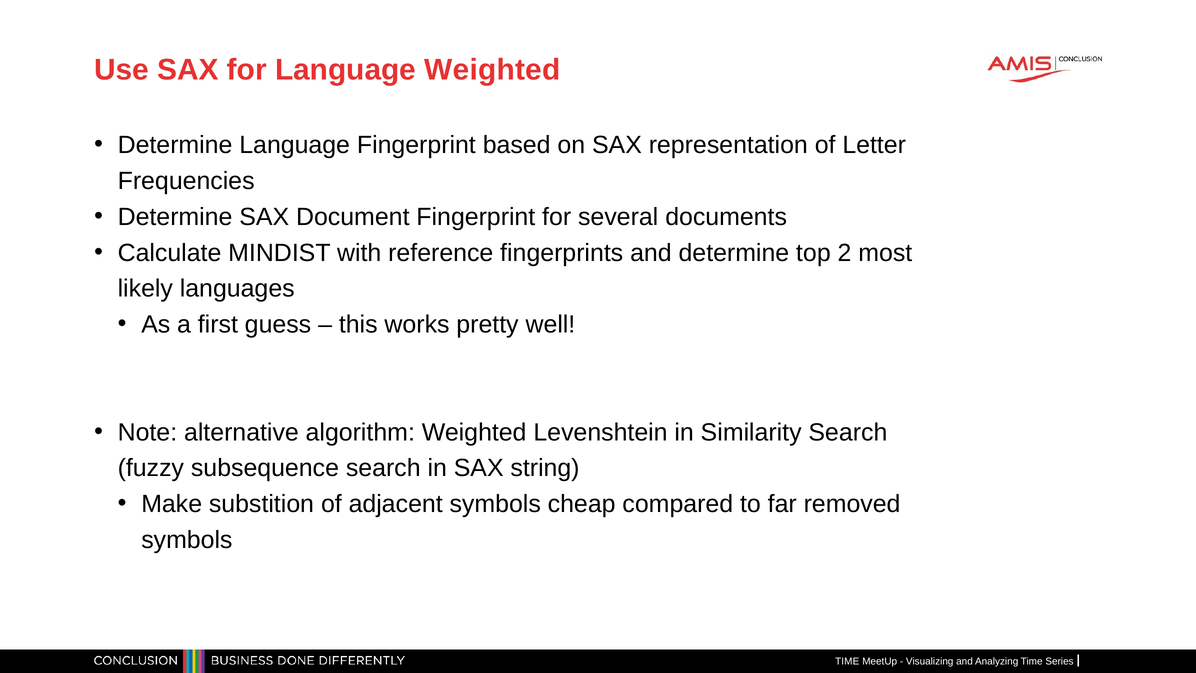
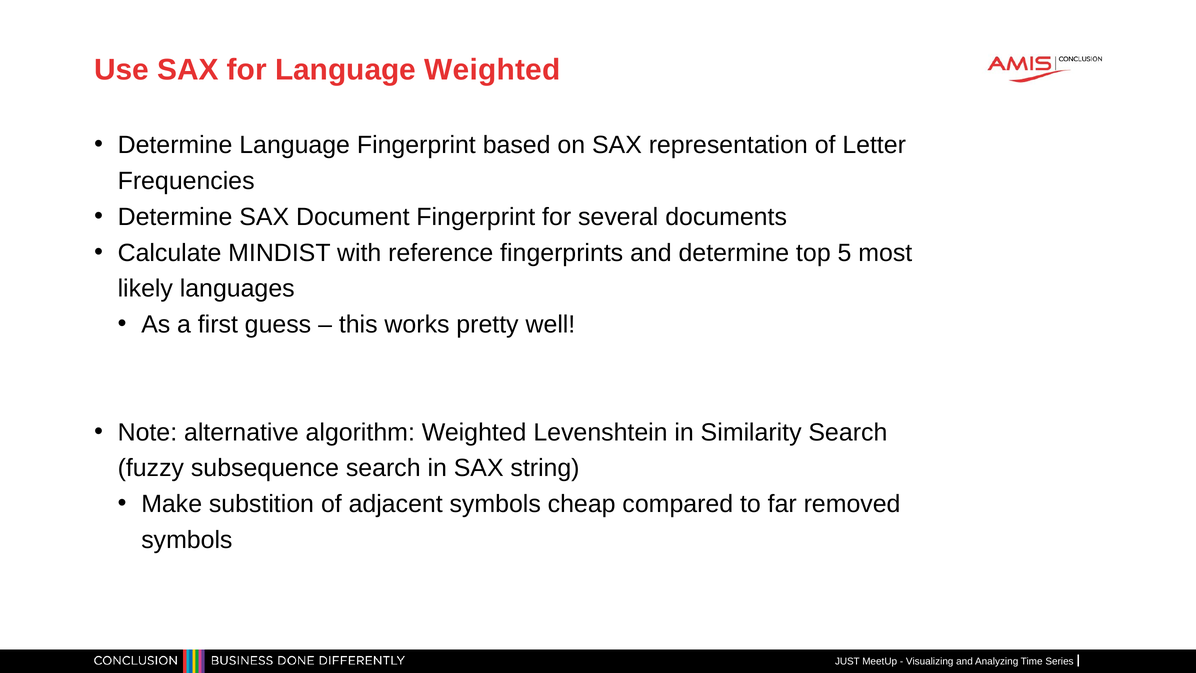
2: 2 -> 5 (845, 253)
TIME: TIME -> JUST (847, 661)
